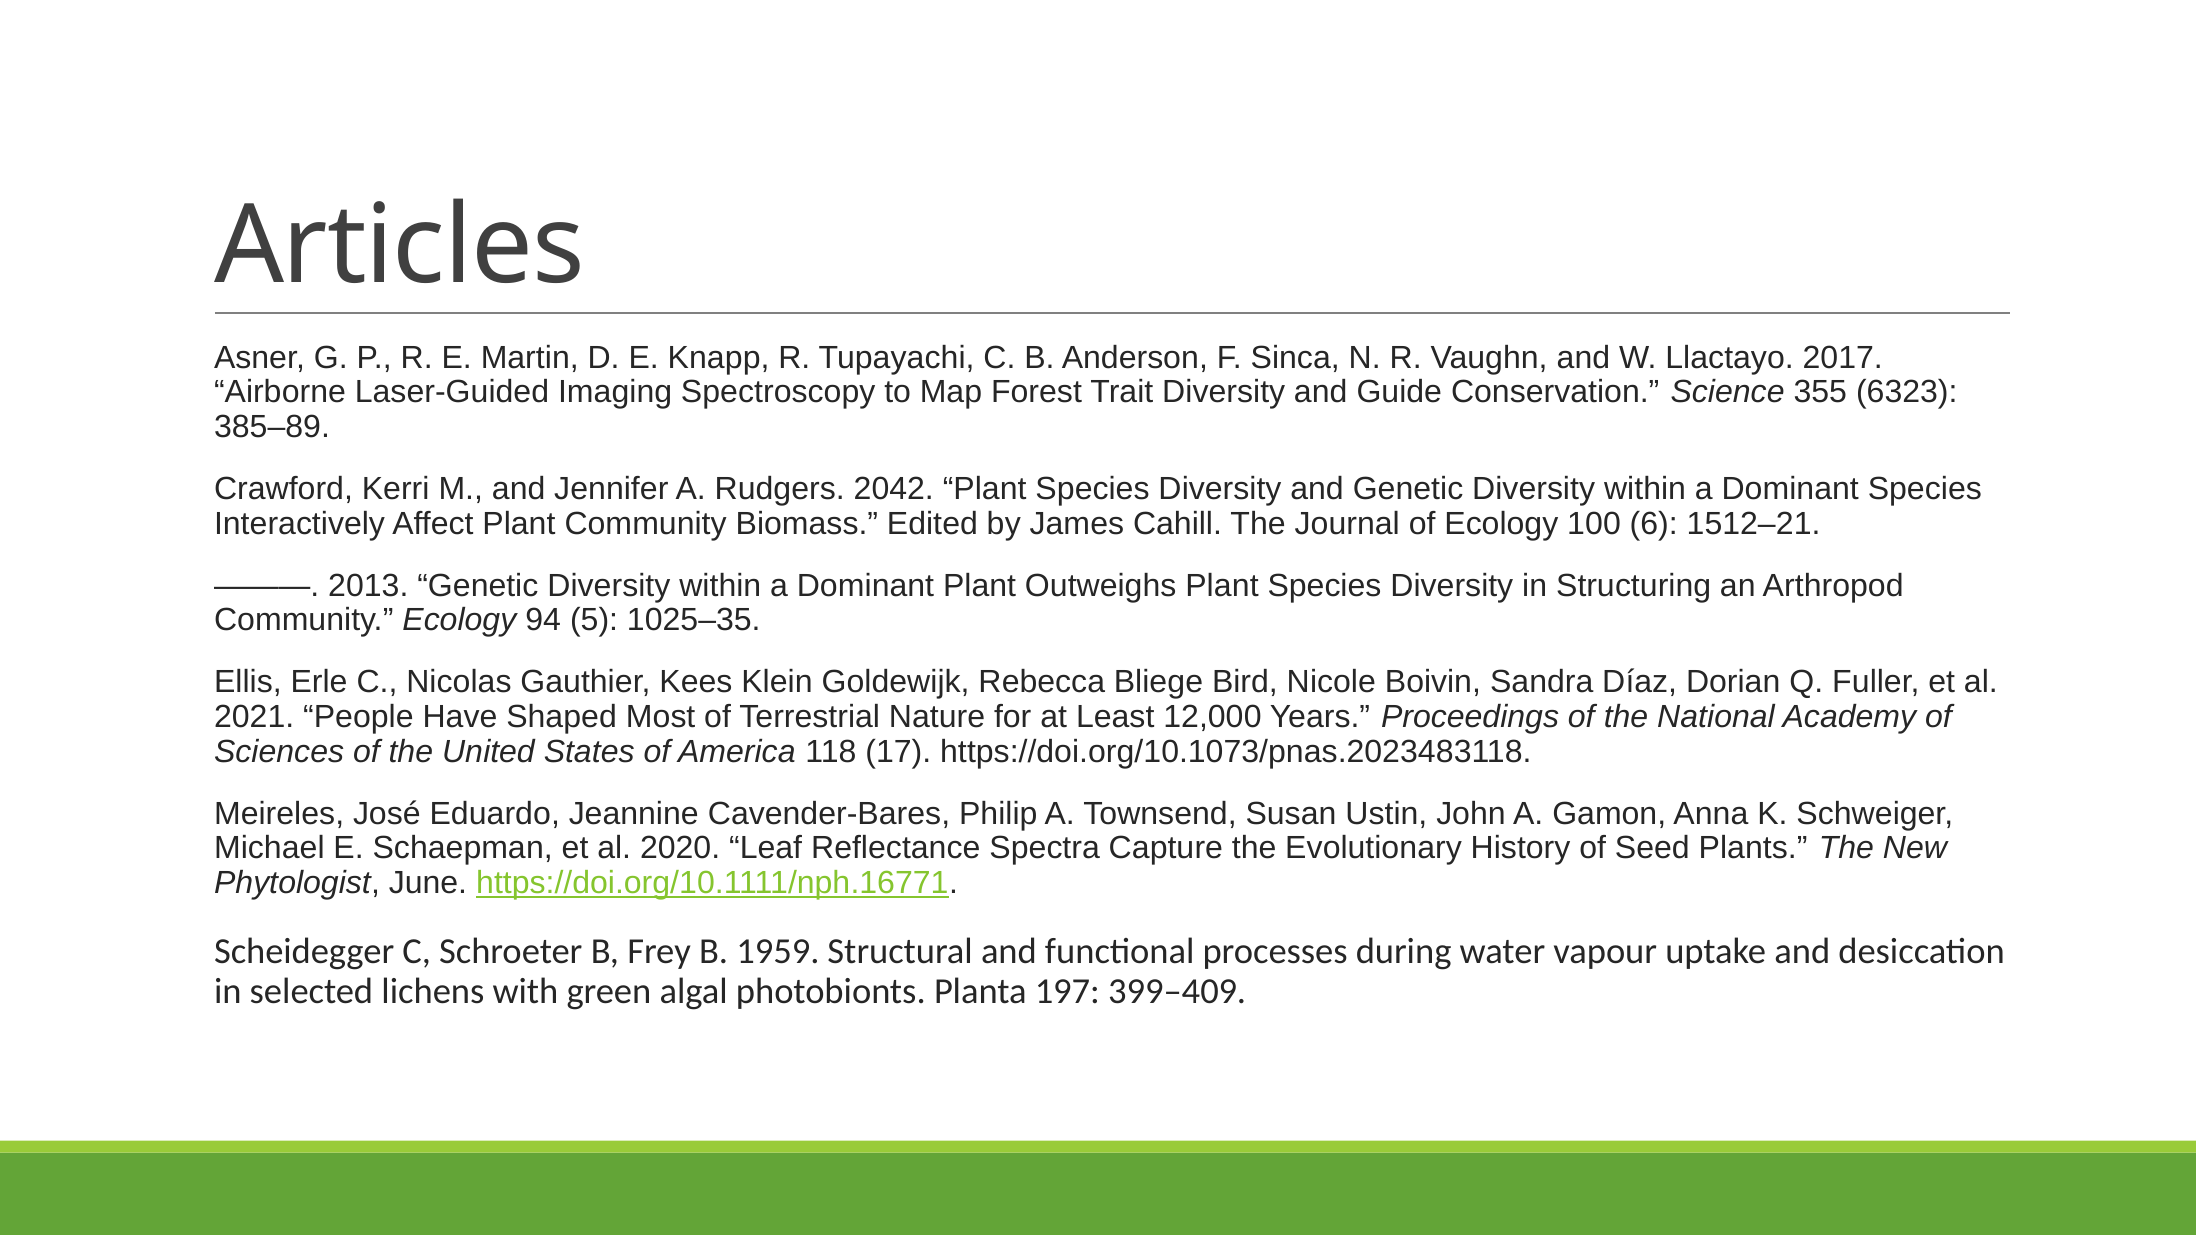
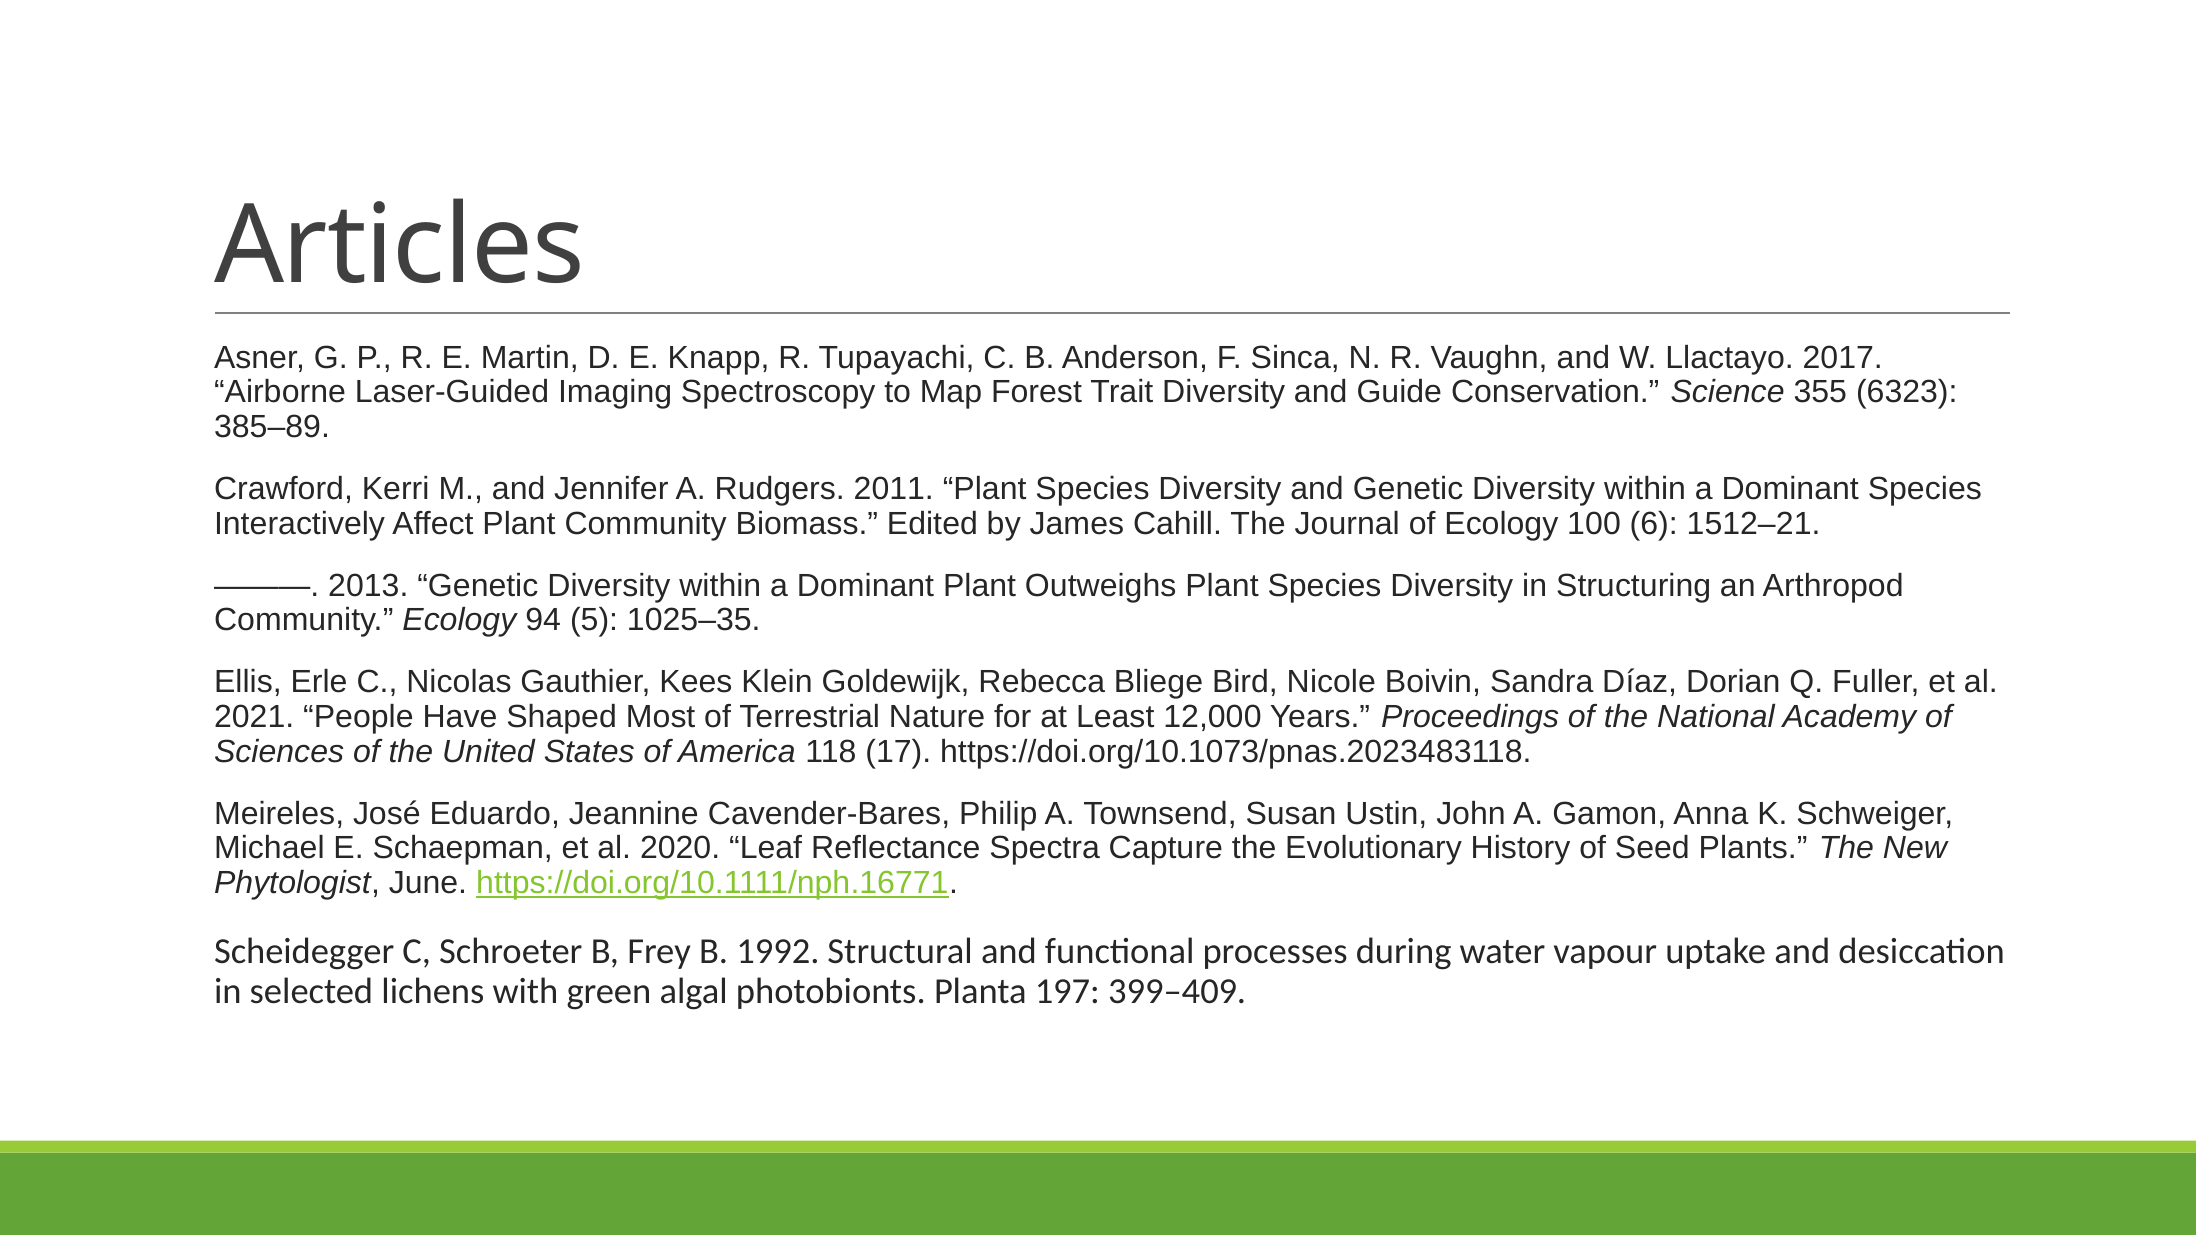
2042: 2042 -> 2011 (894, 489)
1959: 1959 -> 1992 (778, 952)
